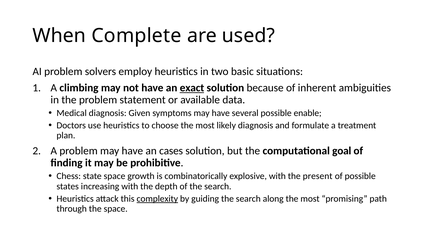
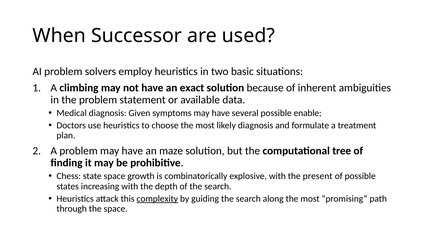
Complete: Complete -> Successor (137, 36)
exact underline: present -> none (192, 88)
cases: cases -> maze (171, 151)
goal: goal -> tree (342, 151)
